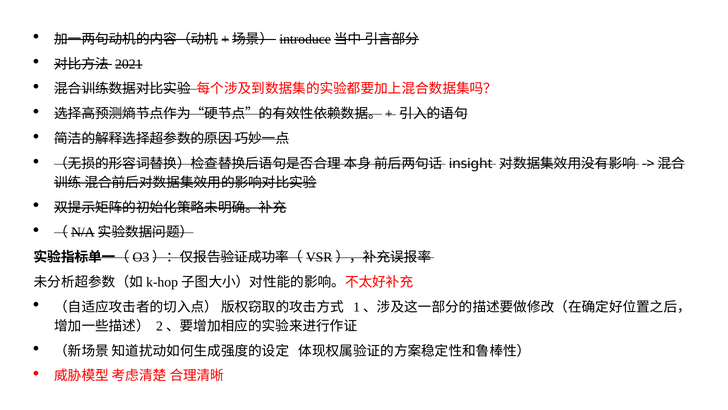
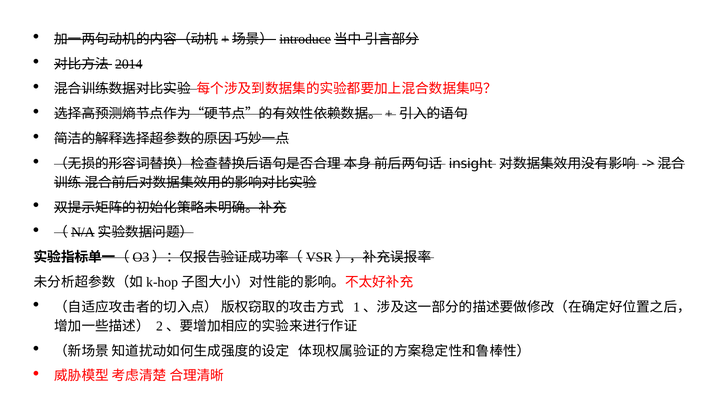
2021: 2021 -> 2014 (129, 64)
